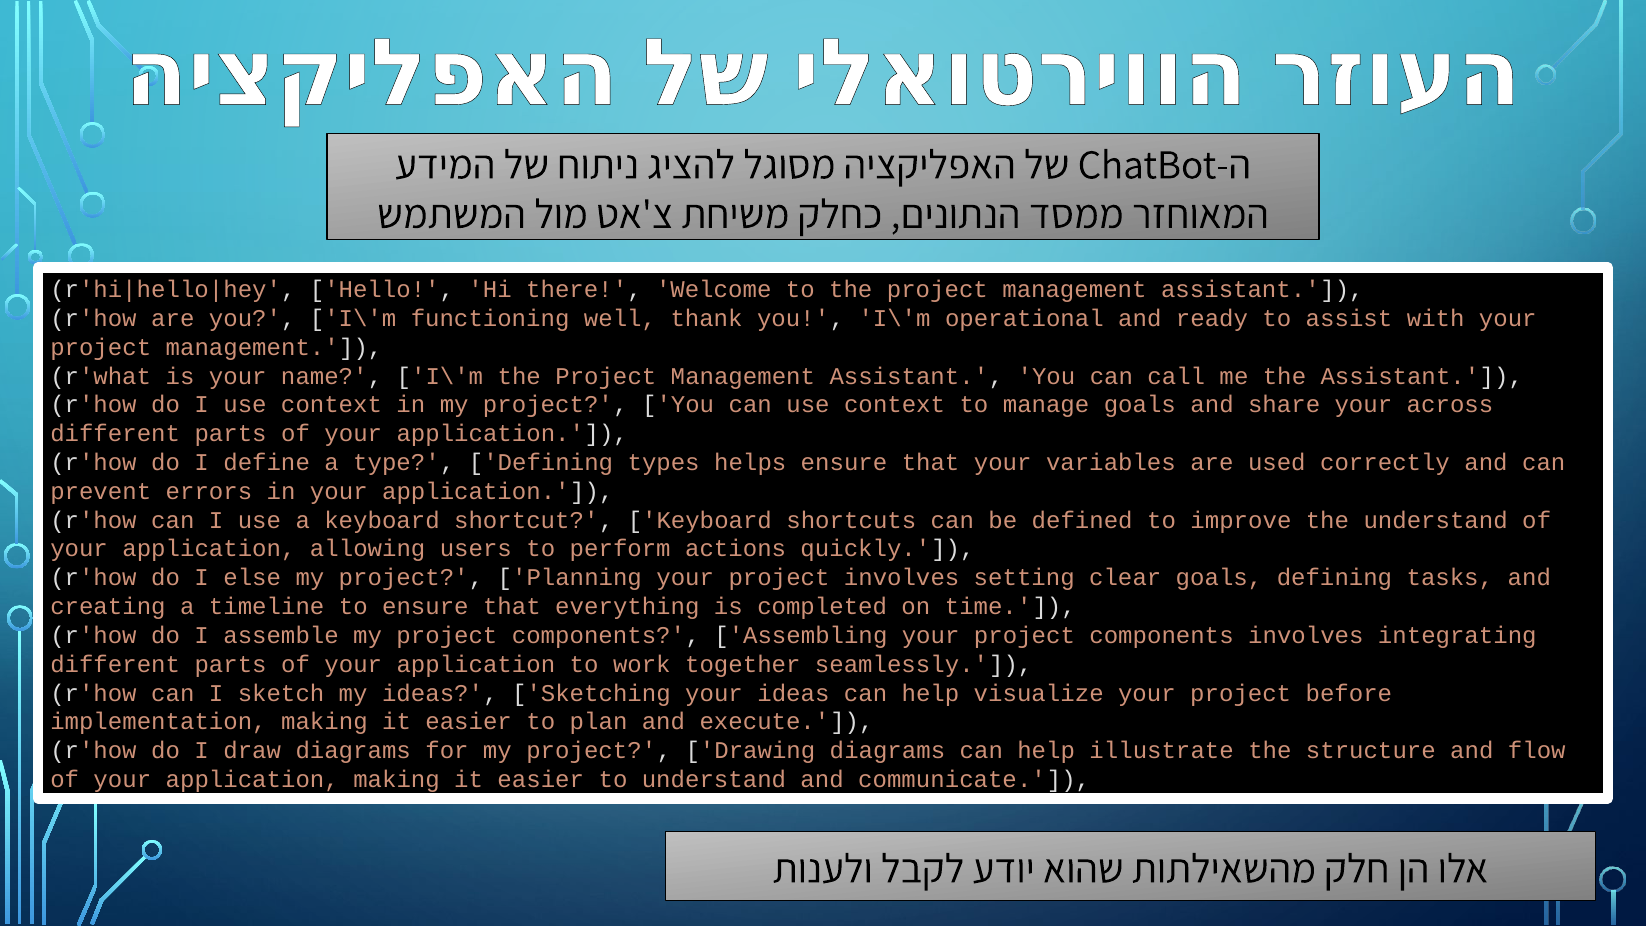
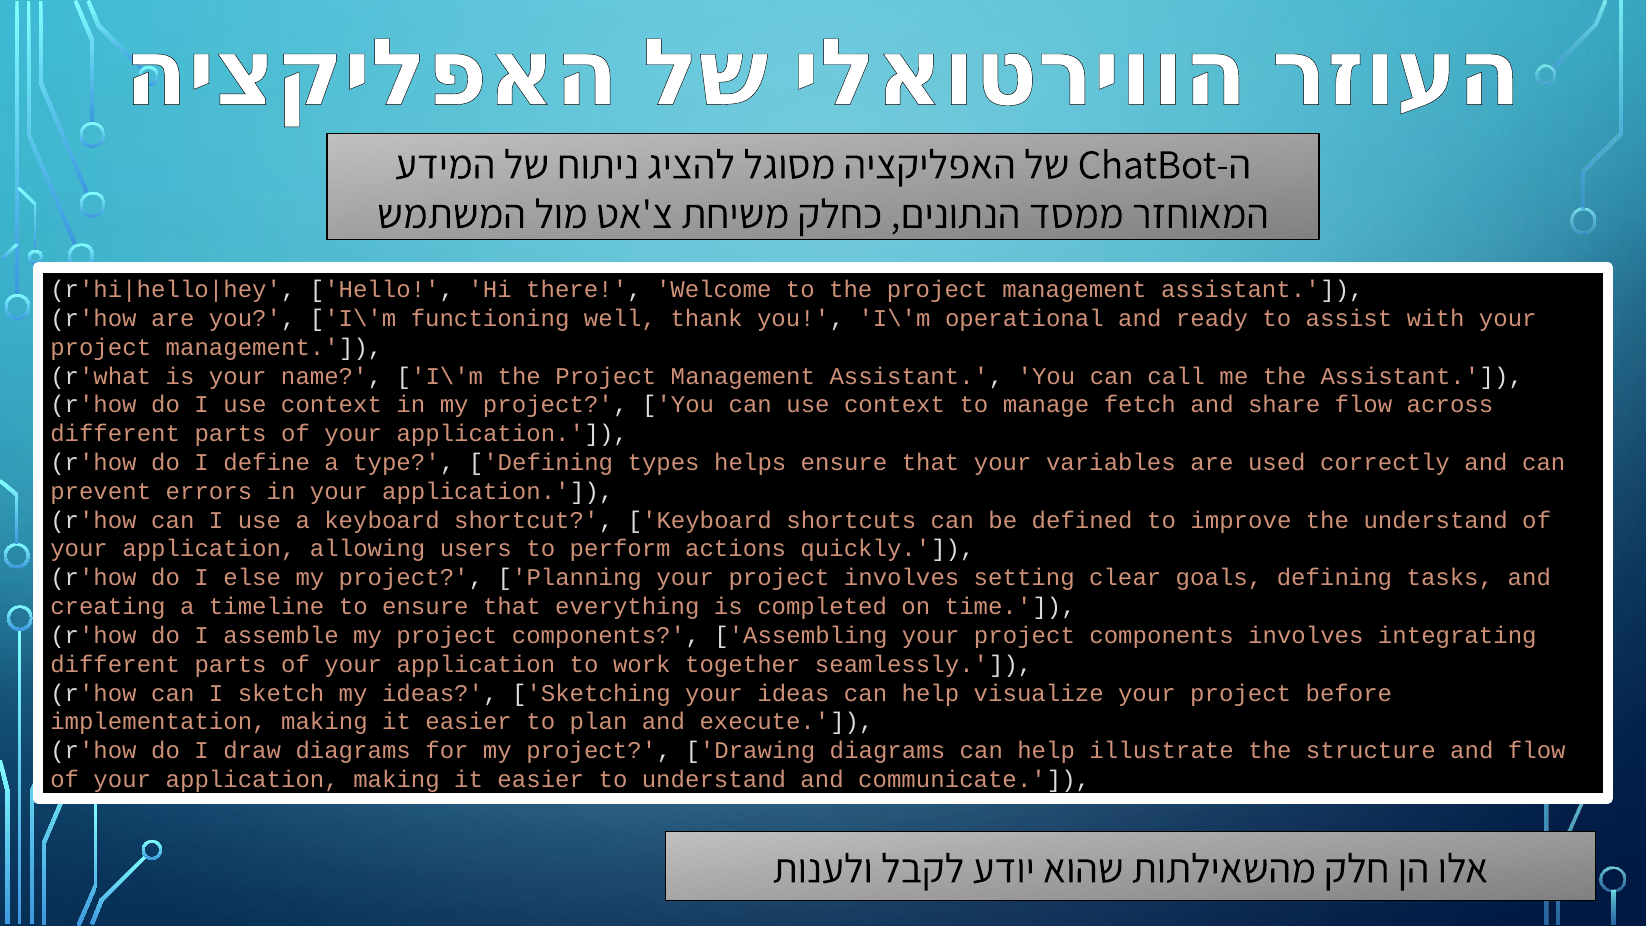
manage goals: goals -> fetch (1140, 405)
share your: your -> flow (1363, 405)
